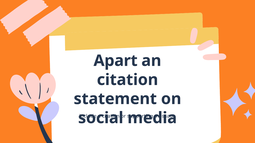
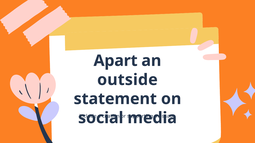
citation: citation -> outside (127, 80)
